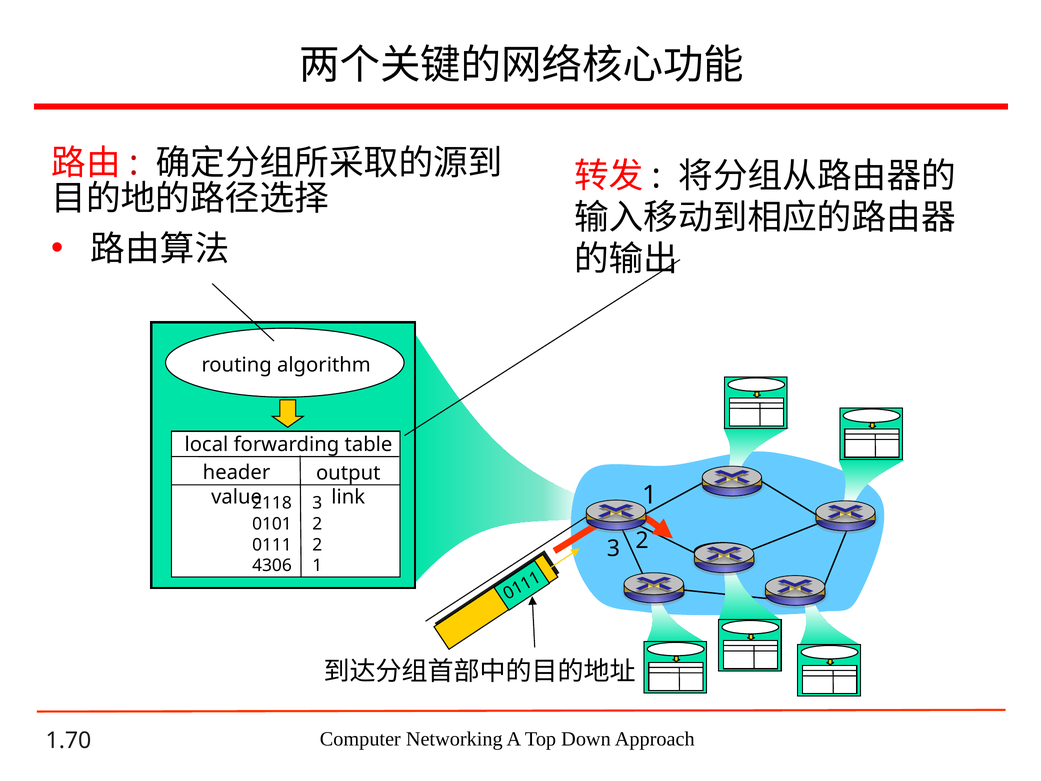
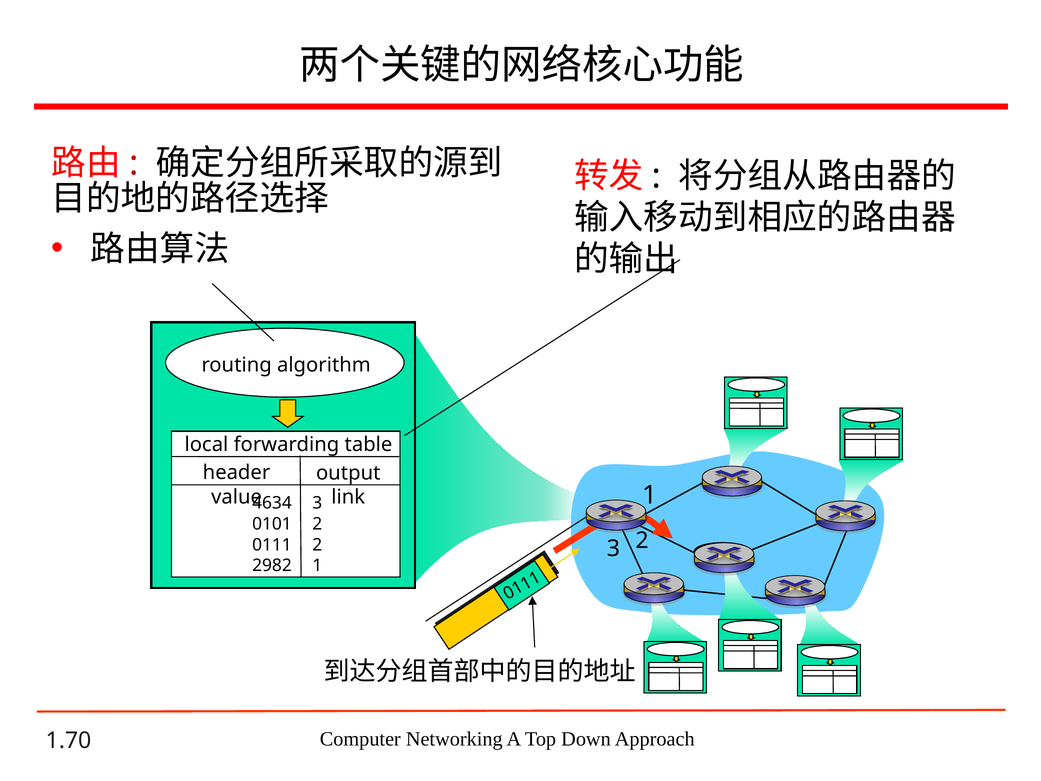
2118: 2118 -> 4634 (272, 503)
4306: 4306 -> 2982 (272, 565)
